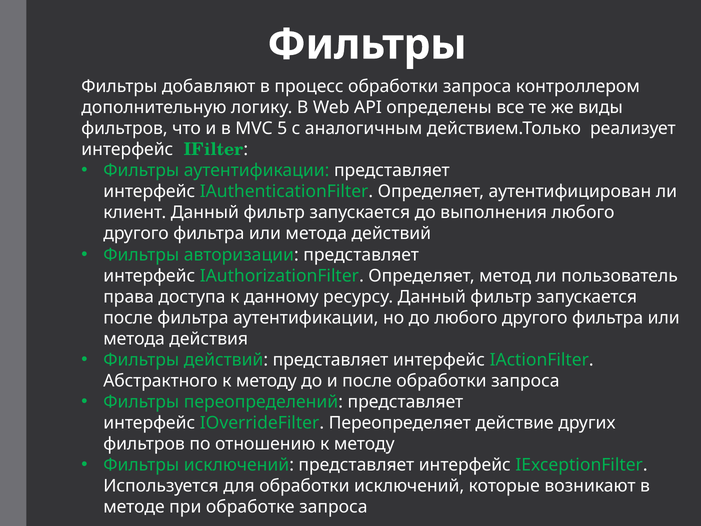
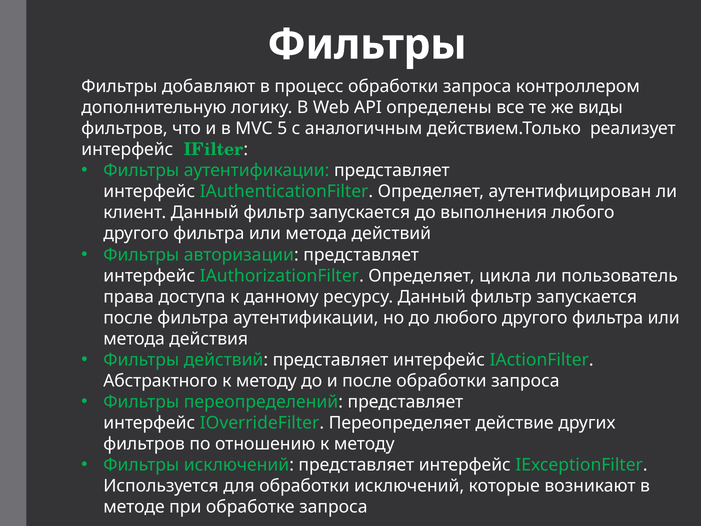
метод: метод -> цикла (505, 276)
